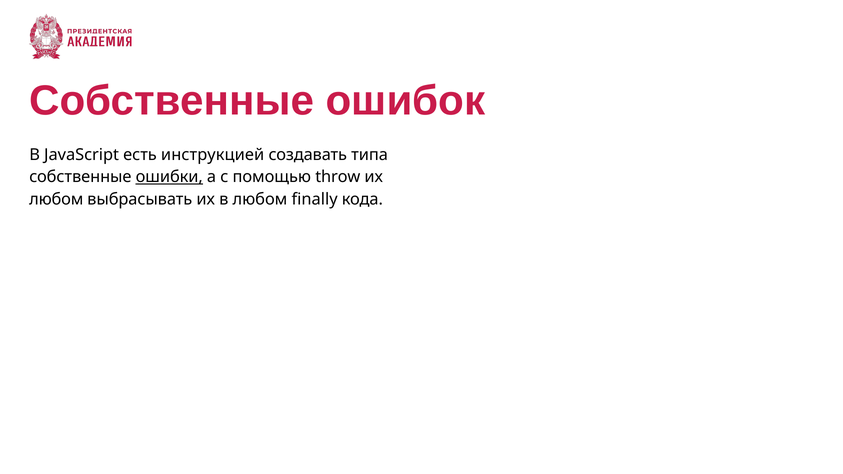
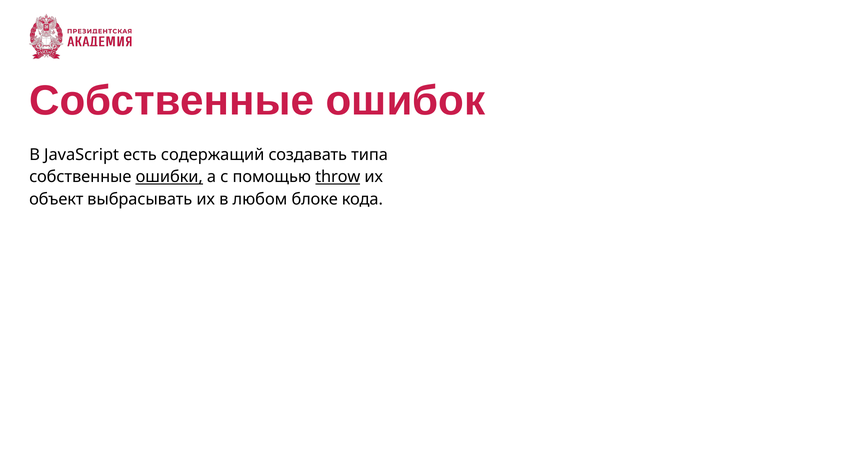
инструкцией: инструкцией -> содержащий (213, 155)
throw underline: none -> present (338, 177)
любом: любом -> объект (56, 199)
finally: finally -> блоке (315, 199)
